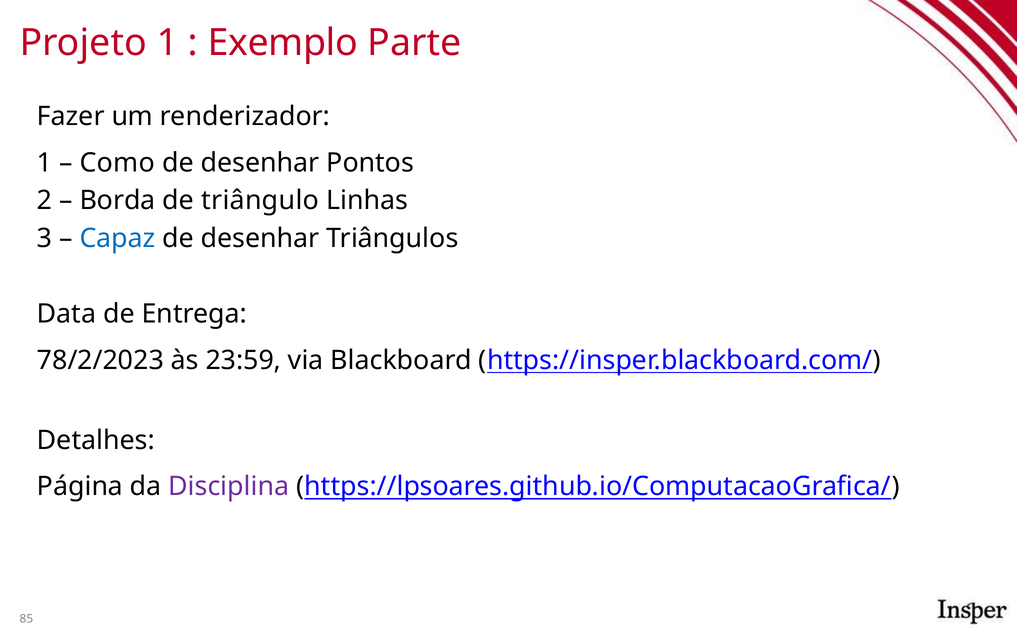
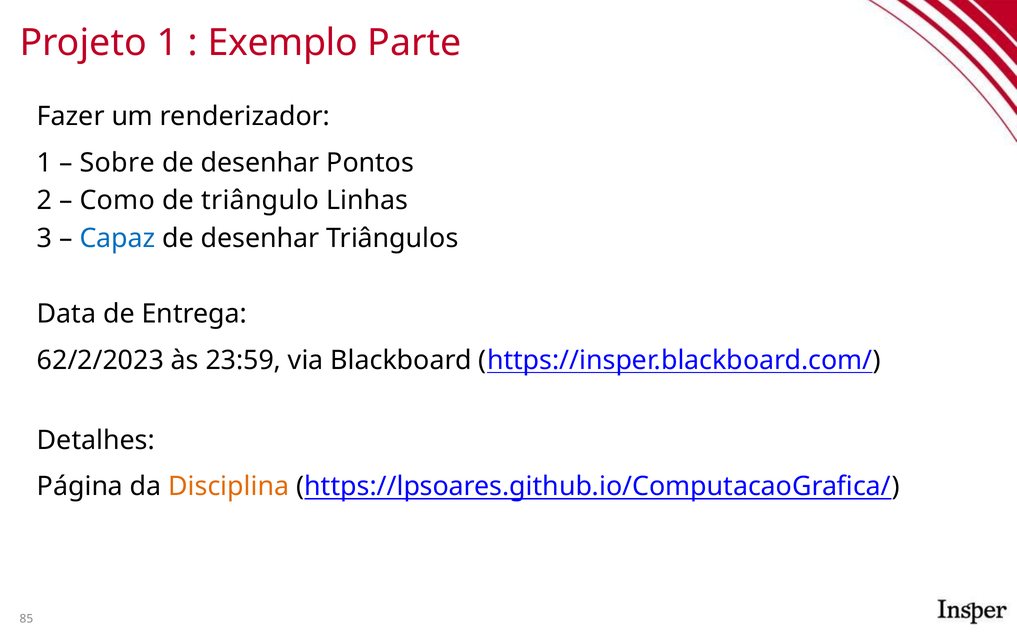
Como: Como -> Sobre (117, 163)
Borda: Borda -> Como (117, 200)
78/2/2023: 78/2/2023 -> 62/2/2023 (100, 360)
Disciplina colour: purple -> orange (229, 486)
